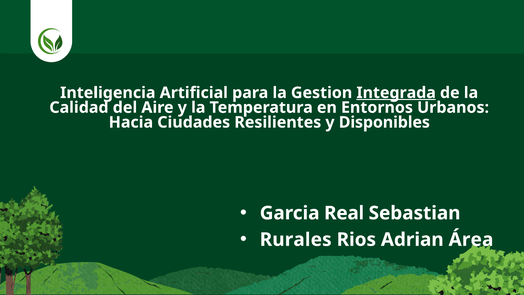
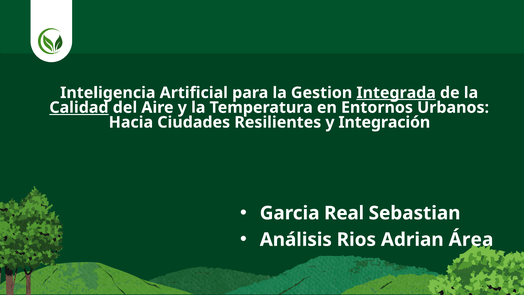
Calidad underline: none -> present (79, 107)
Disponibles: Disponibles -> Integración (384, 122)
Rurales: Rurales -> Análisis (296, 239)
